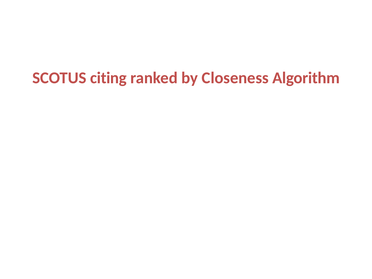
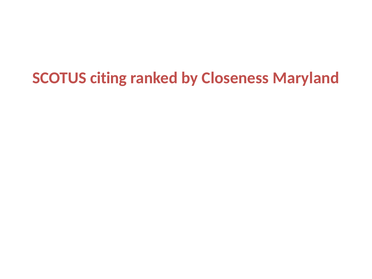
Algorithm: Algorithm -> Maryland (306, 78)
